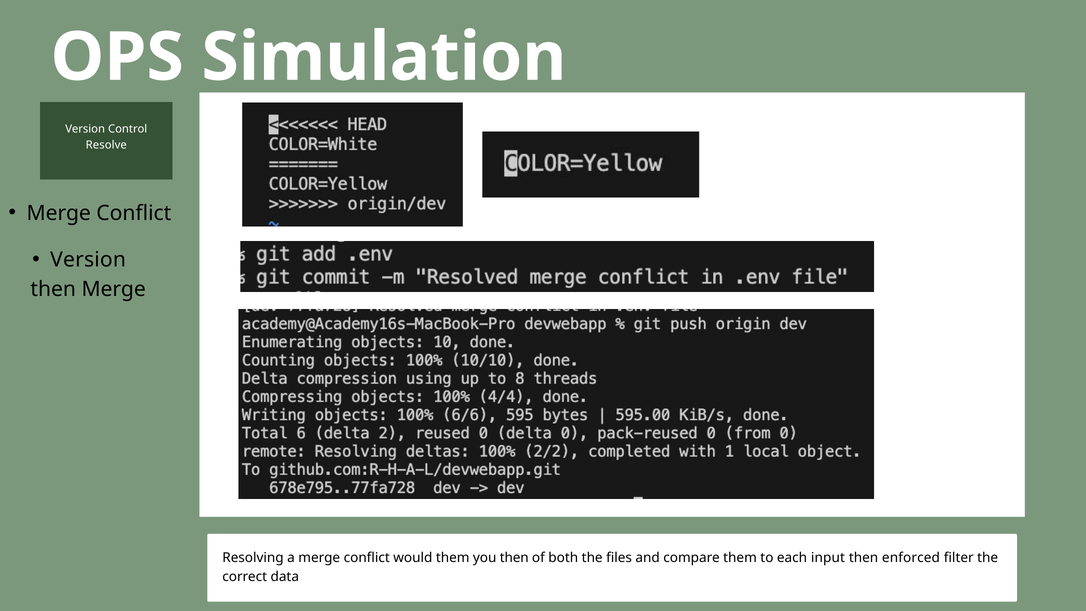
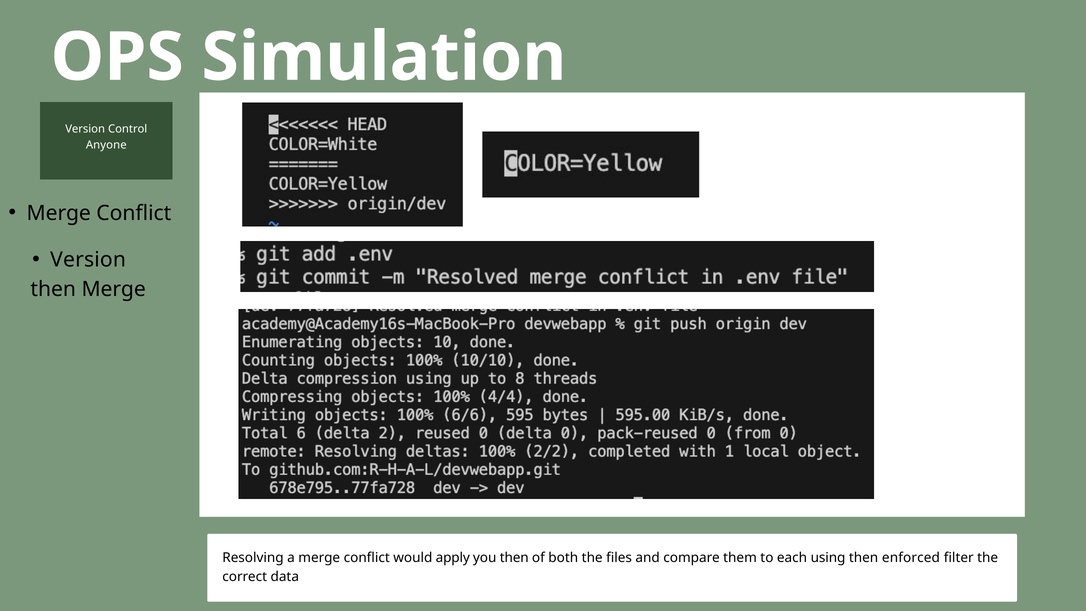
Resolve: Resolve -> Anyone (106, 145)
would them: them -> apply (453, 558)
input: input -> using (828, 558)
